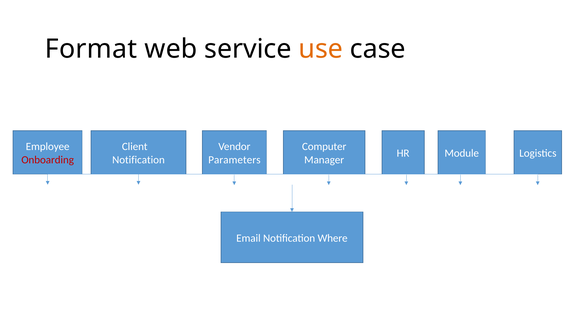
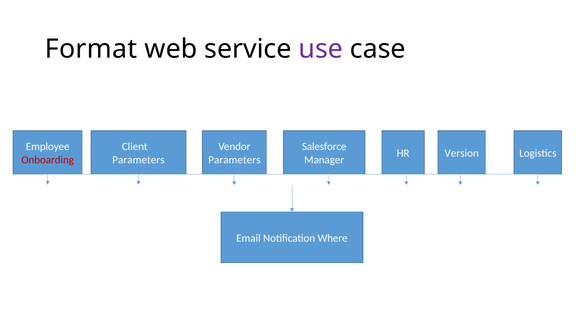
use colour: orange -> purple (321, 49)
Computer: Computer -> Salesforce (324, 146)
Module: Module -> Version (462, 153)
Notification: Notification -> Parameters (138, 160)
